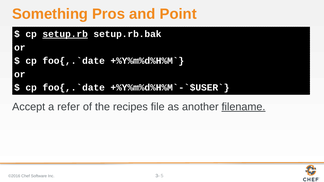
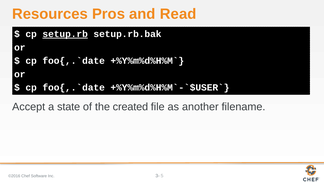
Something: Something -> Resources (50, 14)
Point: Point -> Read (178, 14)
refer: refer -> state (69, 107)
recipes: recipes -> created (130, 107)
filename underline: present -> none (244, 107)
